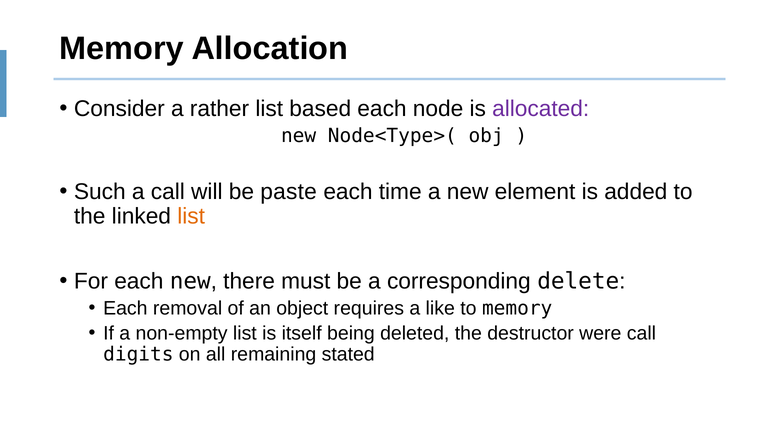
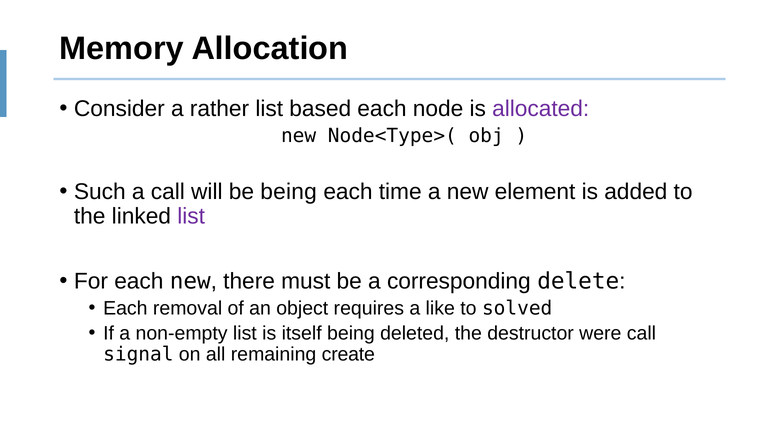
be paste: paste -> being (289, 192)
list colour: orange -> purple (191, 216)
to memory: memory -> solved (517, 308)
digits: digits -> signal (138, 354)
stated: stated -> create (348, 354)
